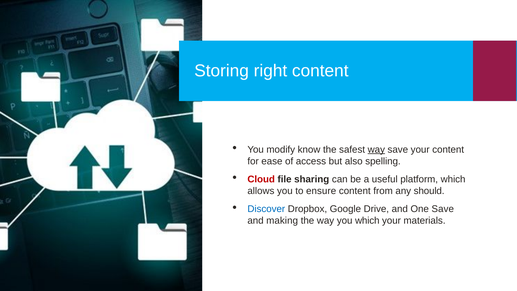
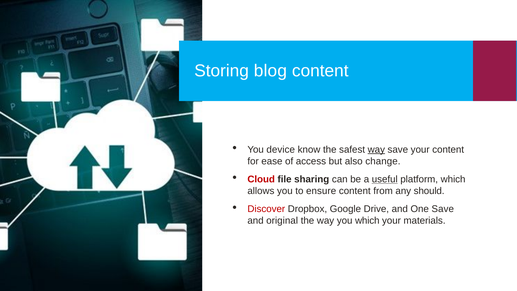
right: right -> blog (270, 71)
modify: modify -> device (281, 150)
spelling: spelling -> change (383, 161)
useful underline: none -> present (385, 179)
Discover colour: blue -> red (266, 209)
making: making -> original (282, 221)
